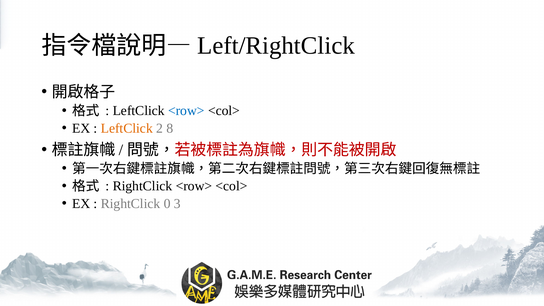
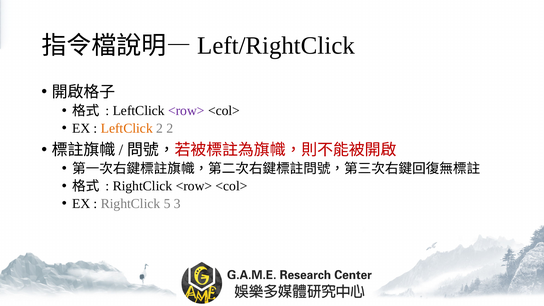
<row> colour: blue -> purple (186, 111)
2 8: 8 -> 2 (170, 128)
0: 0 -> 5 (167, 204)
